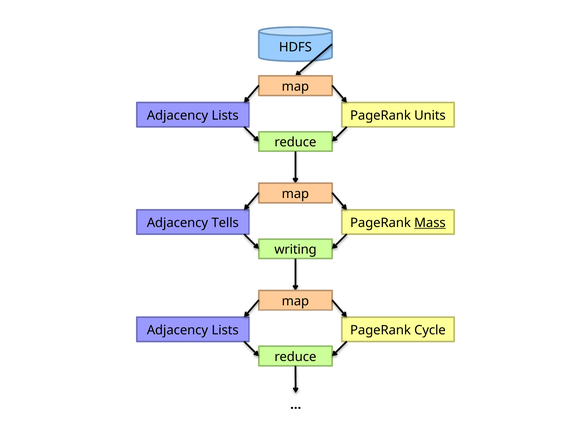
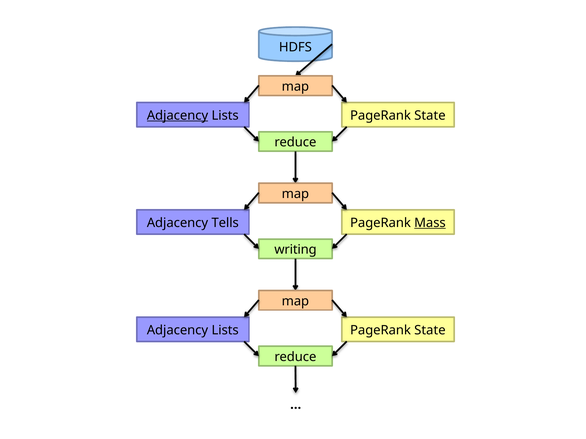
Adjacency underline: none -> present (177, 116)
Units: Units -> State (430, 116)
Cycle: Cycle -> State (430, 330)
